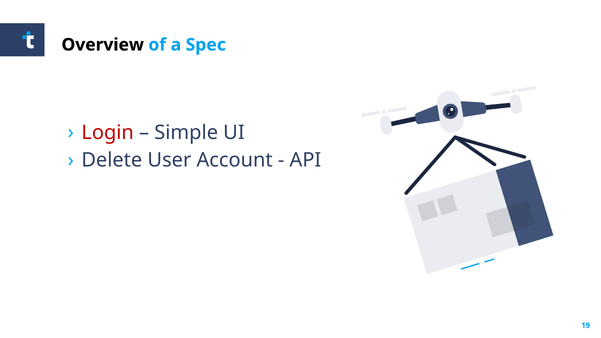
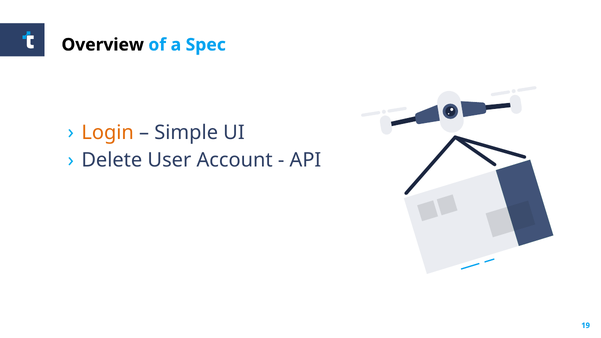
Login colour: red -> orange (108, 132)
